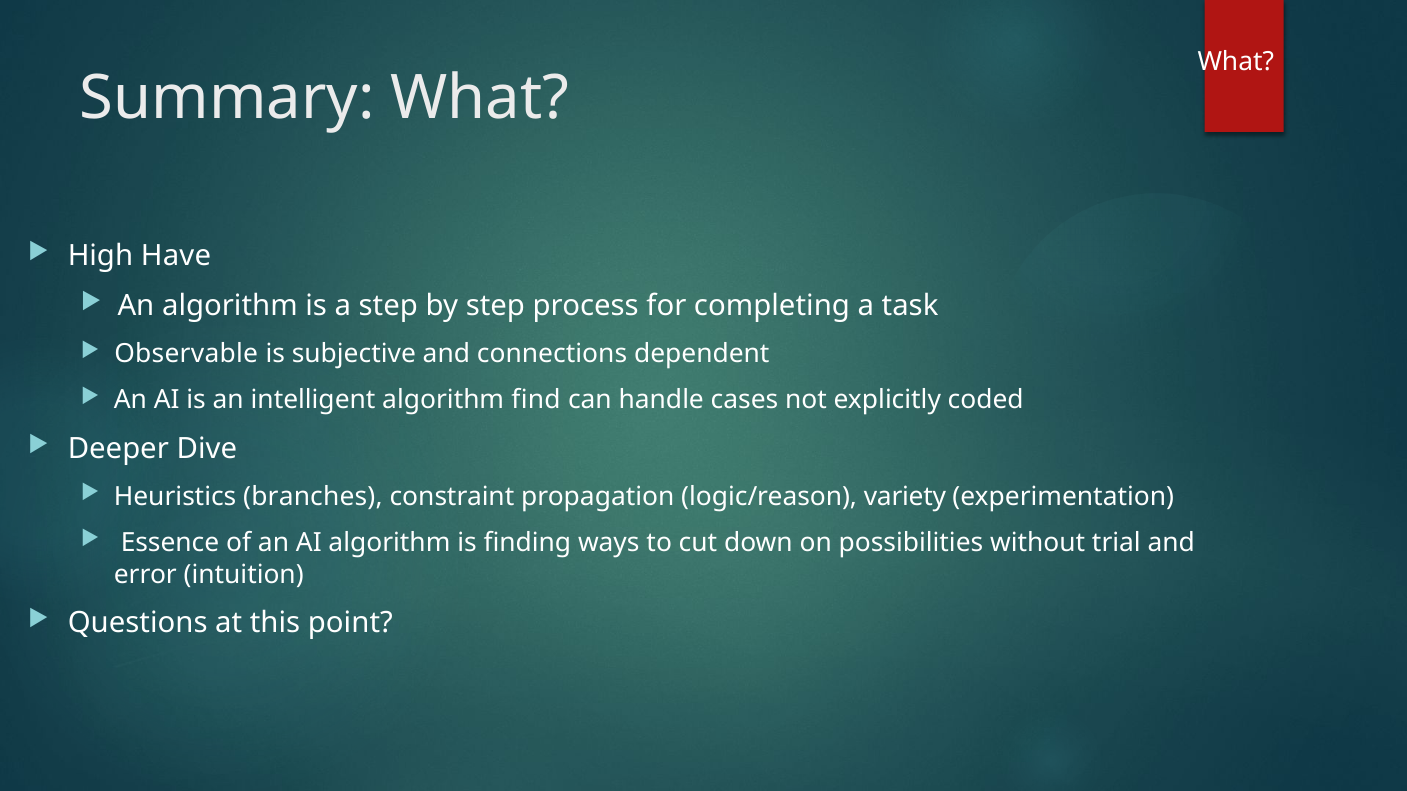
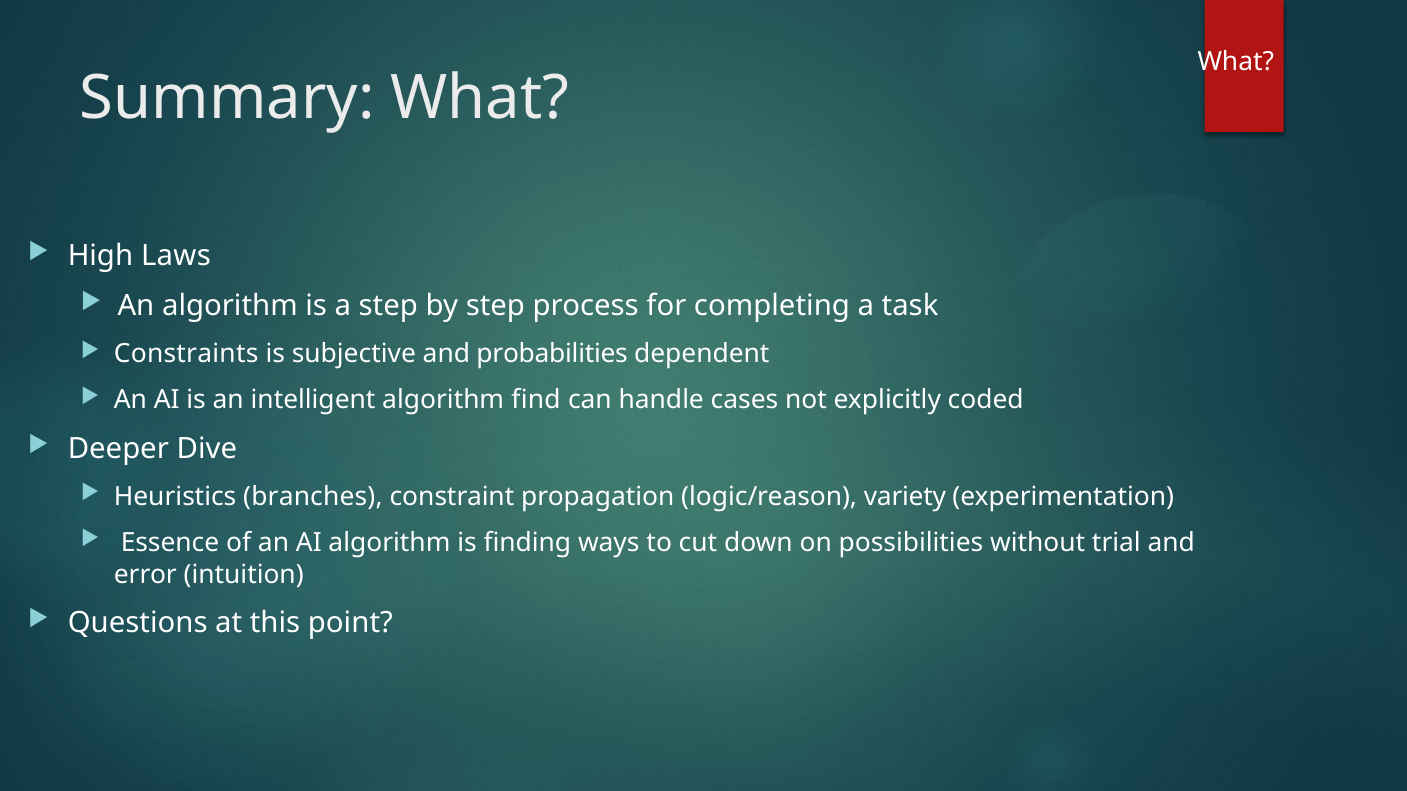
Have: Have -> Laws (176, 256)
Observable: Observable -> Constraints (186, 354)
connections: connections -> probabilities (552, 354)
